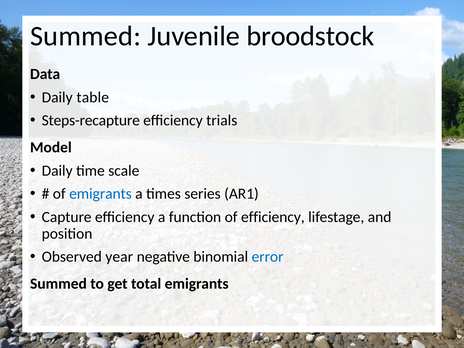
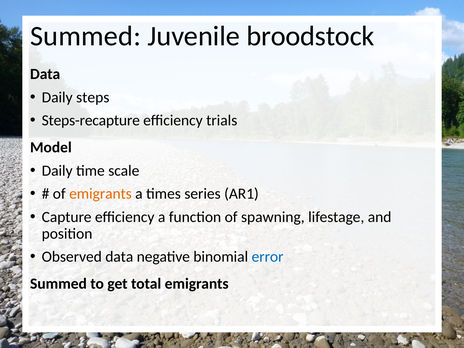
table: table -> steps (93, 97)
emigrants colour: blue -> orange (100, 194)
of efficiency: efficiency -> spawning (273, 217)
Observed year: year -> data (119, 257)
